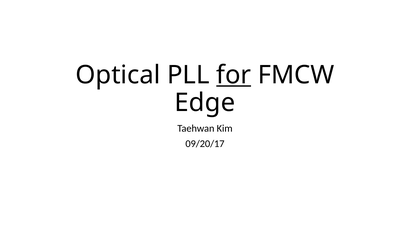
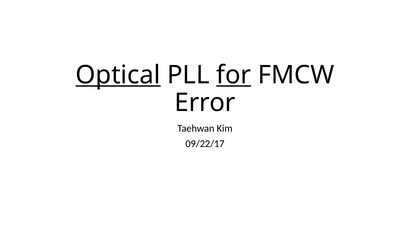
Optical underline: none -> present (118, 75)
Edge: Edge -> Error (205, 102)
09/20/17: 09/20/17 -> 09/22/17 (205, 143)
